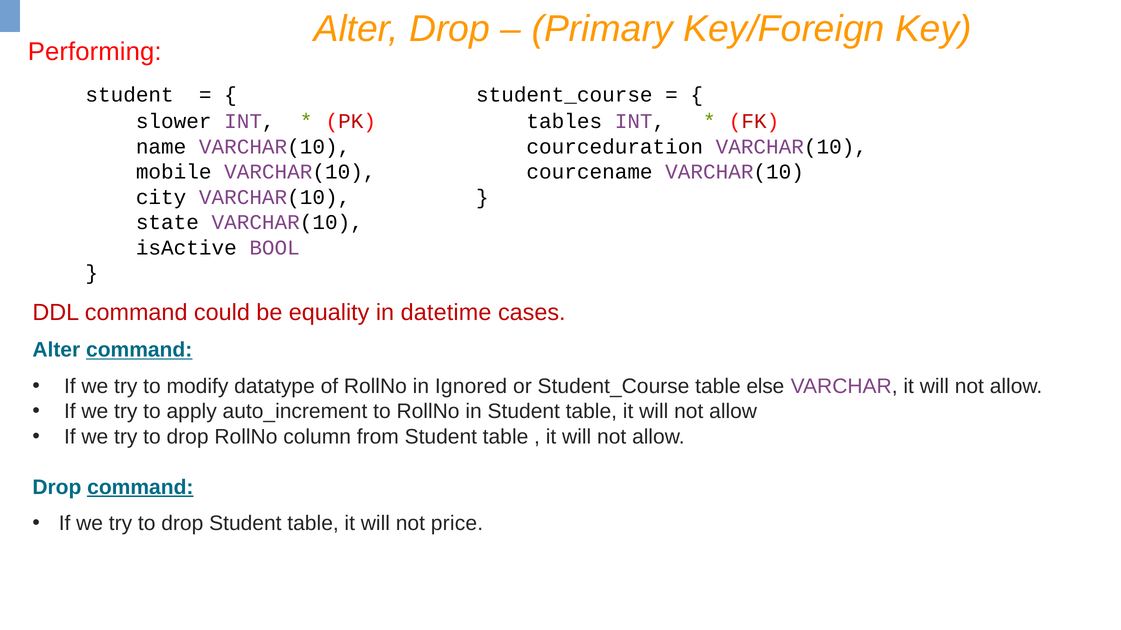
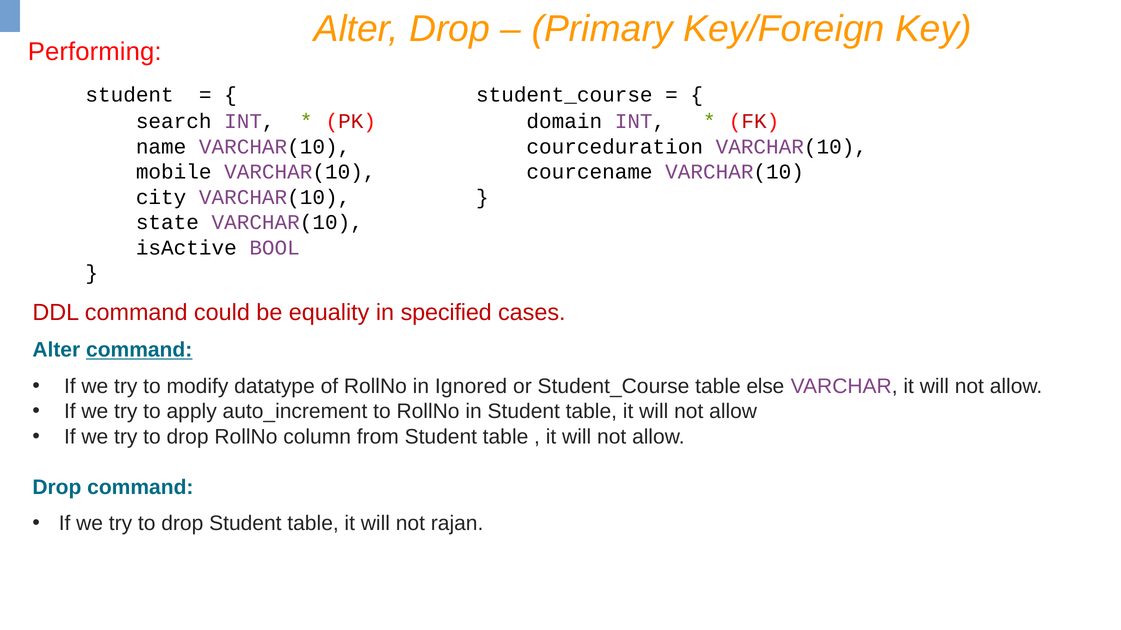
slower: slower -> search (174, 121)
tables: tables -> domain (564, 121)
datetime: datetime -> specified (446, 313)
command underline: present -> none (140, 488)
price: price -> rajan (457, 524)
